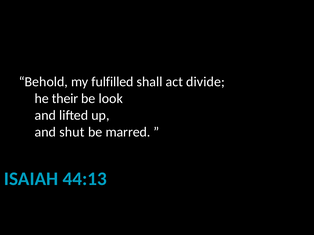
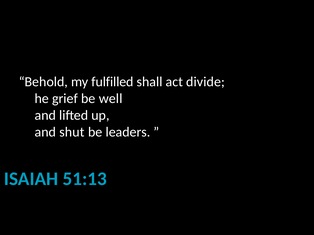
their: their -> grief (65, 99)
look: look -> well (111, 99)
marred: marred -> leaders (128, 132)
44:13: 44:13 -> 51:13 (85, 179)
